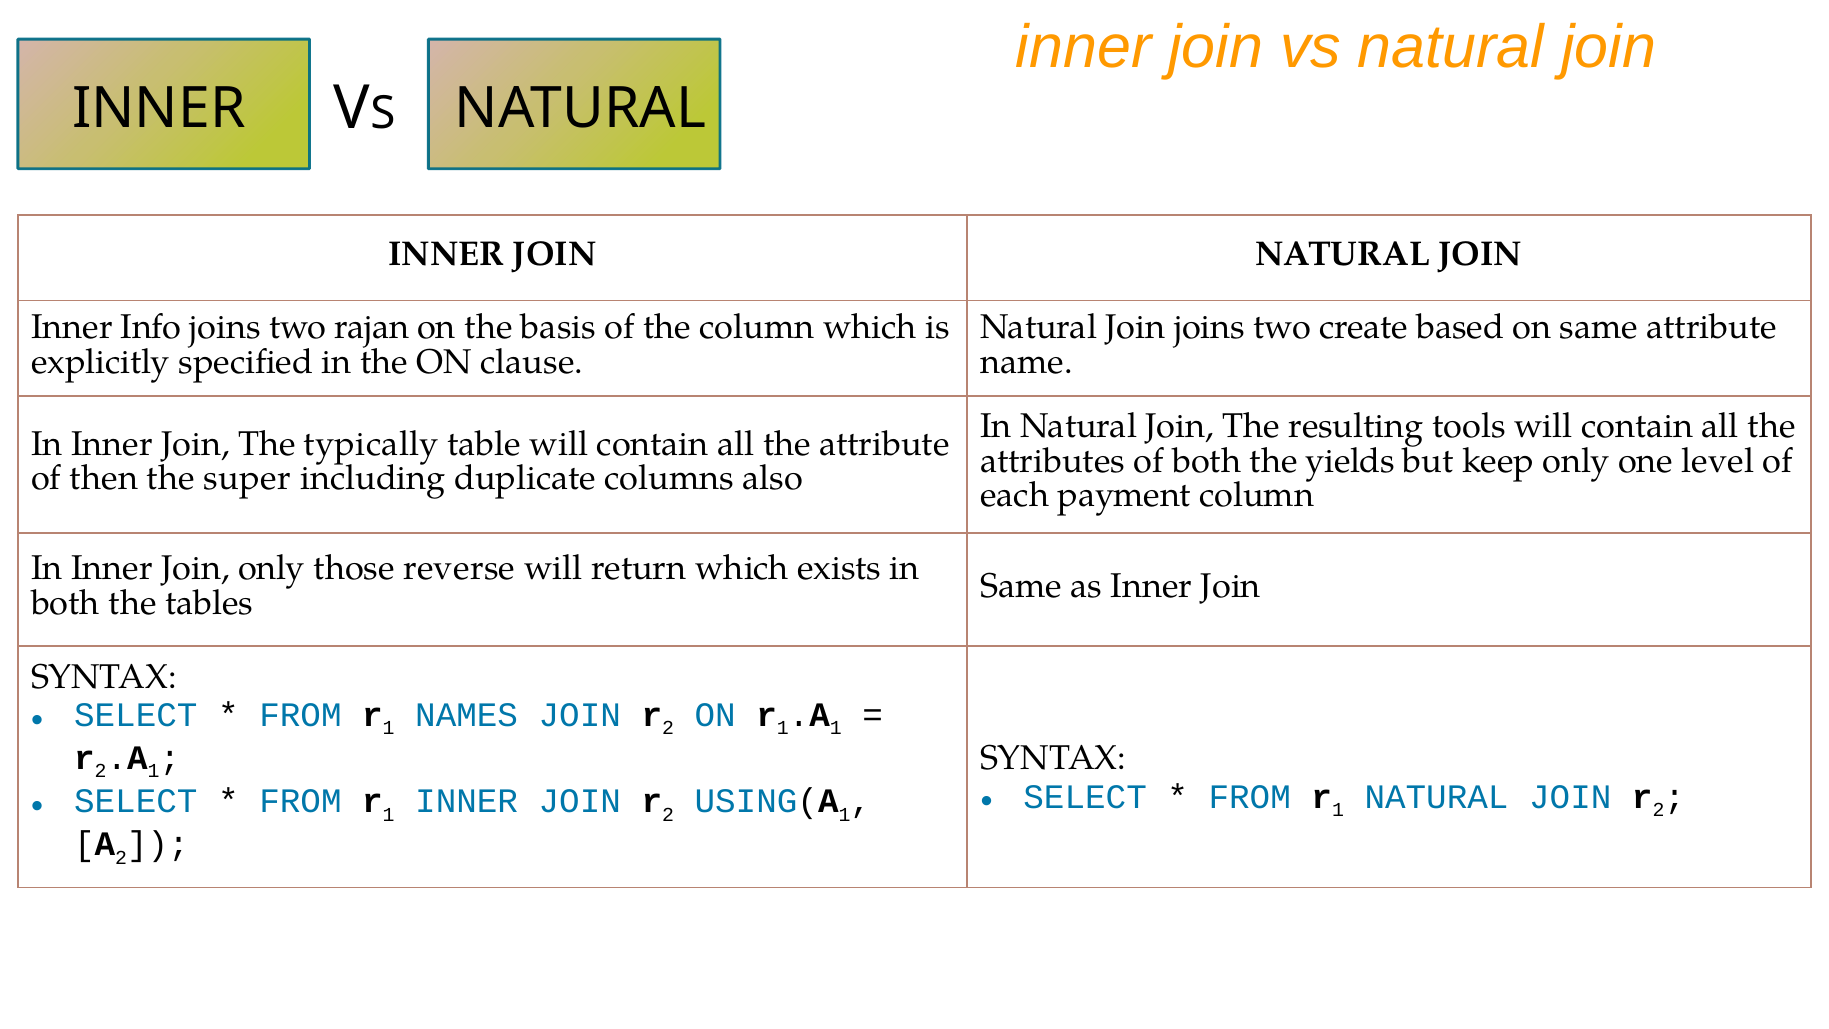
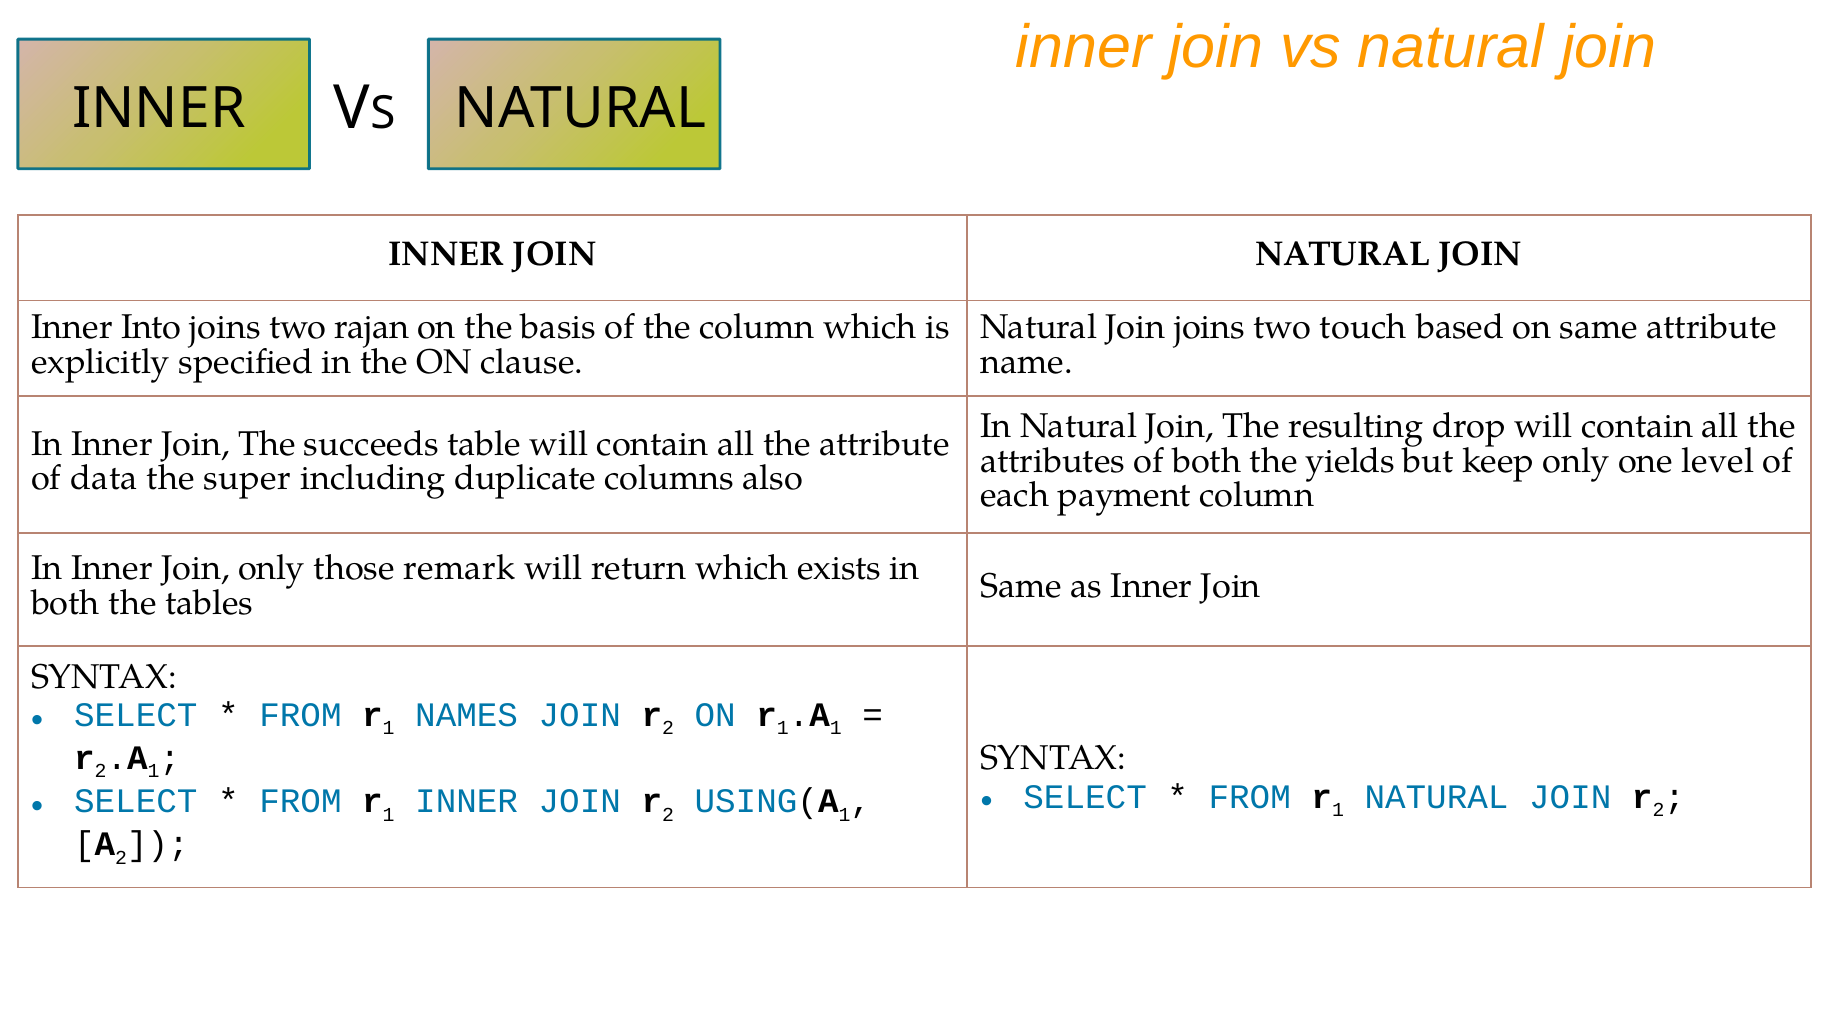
Info: Info -> Into (151, 327)
create: create -> touch (1363, 327)
tools: tools -> drop (1469, 426)
typically: typically -> succeeds (371, 444)
then: then -> data (104, 478)
reverse: reverse -> remark (459, 568)
